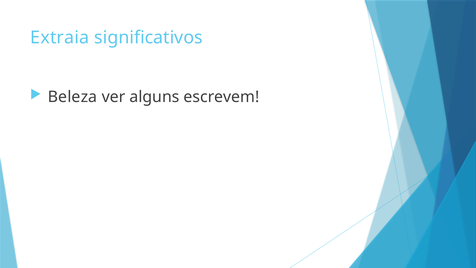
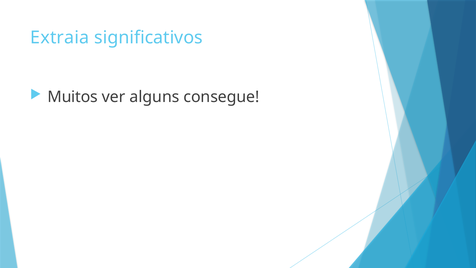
Beleza: Beleza -> Muitos (73, 97)
escrevem: escrevem -> consegue (222, 97)
